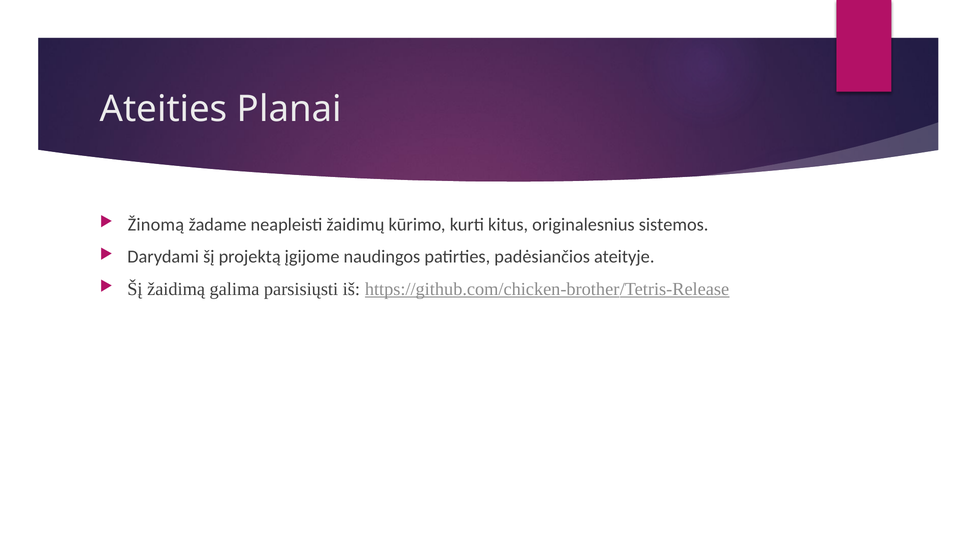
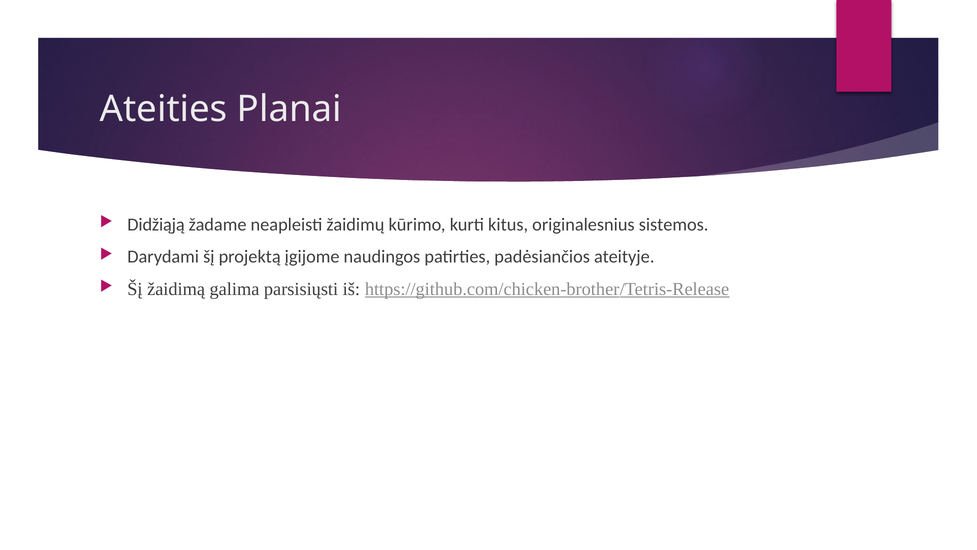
Žinomą: Žinomą -> Didžiąją (156, 225)
